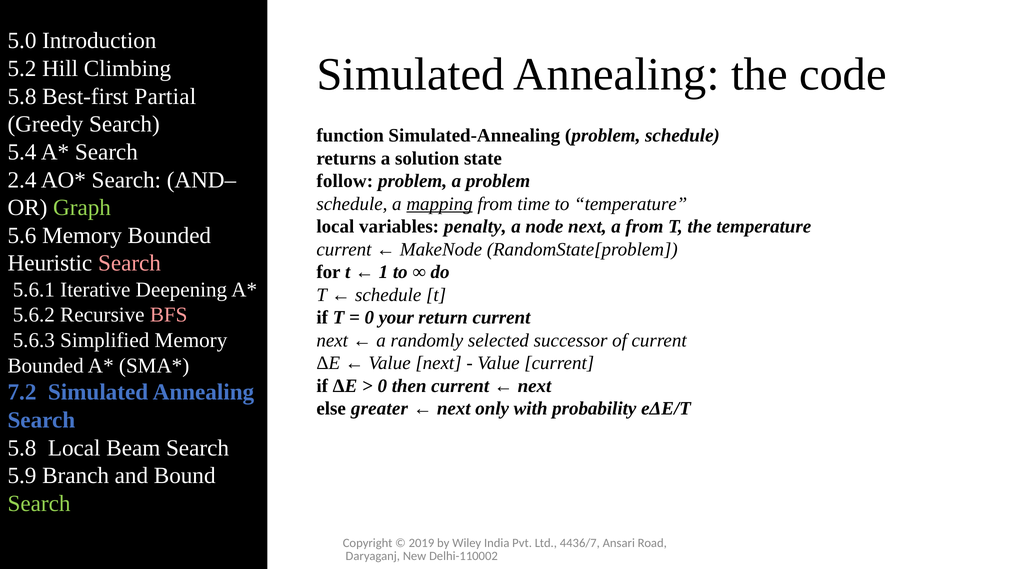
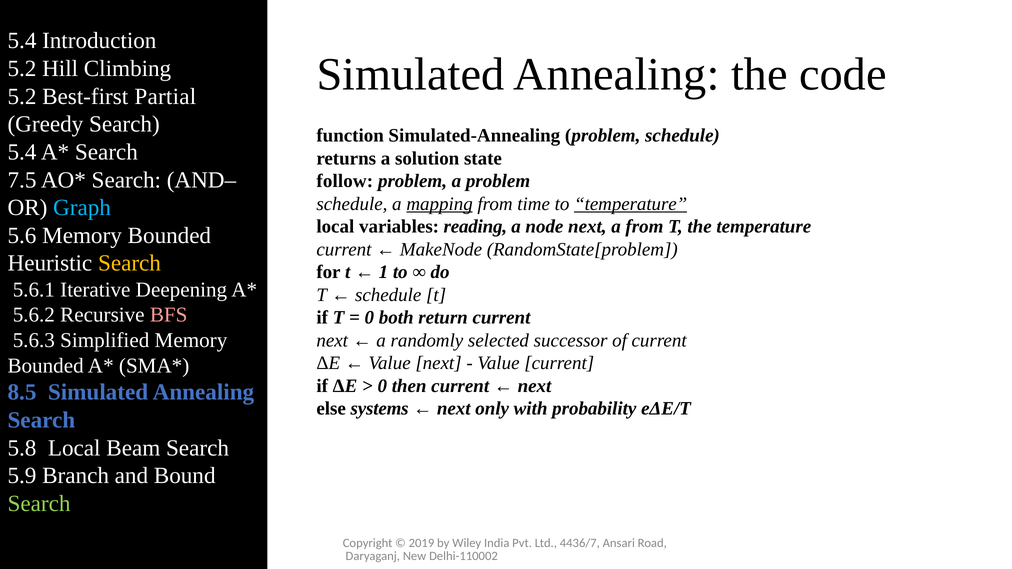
5.0: 5.0 -> 5.4 (22, 41)
5.8: 5.8 -> 5.2 (22, 96)
2.4: 2.4 -> 7.5 (22, 180)
temperature underline: none -> present (631, 204)
Graph colour: light green -> light blue (82, 208)
penalty: penalty -> reading (475, 227)
Search colour: pink -> yellow (129, 263)
your: your -> both (396, 318)
7.2: 7.2 -> 8.5 (22, 392)
greater: greater -> systems (380, 409)
